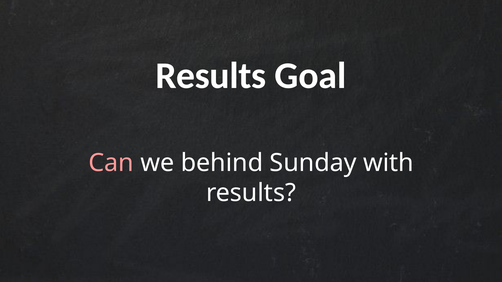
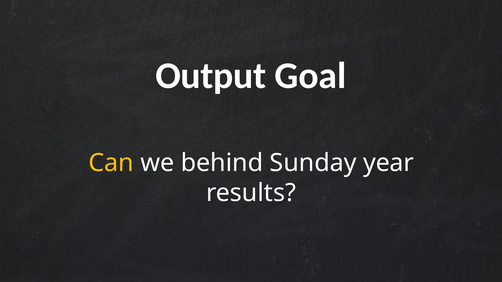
Results: Results -> Output (211, 76)
Can colour: pink -> yellow (111, 163)
with: with -> year (388, 163)
